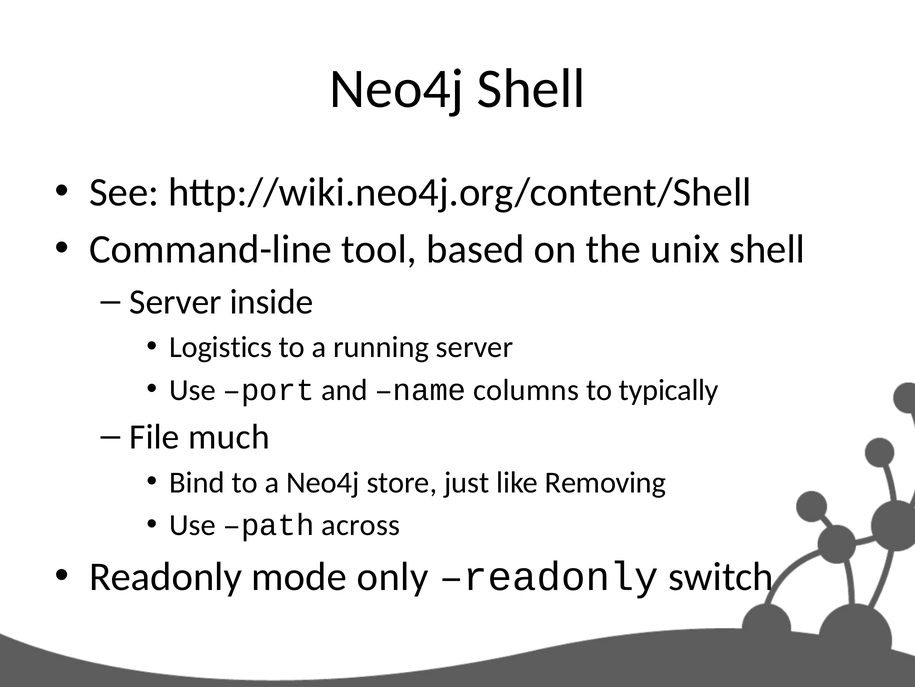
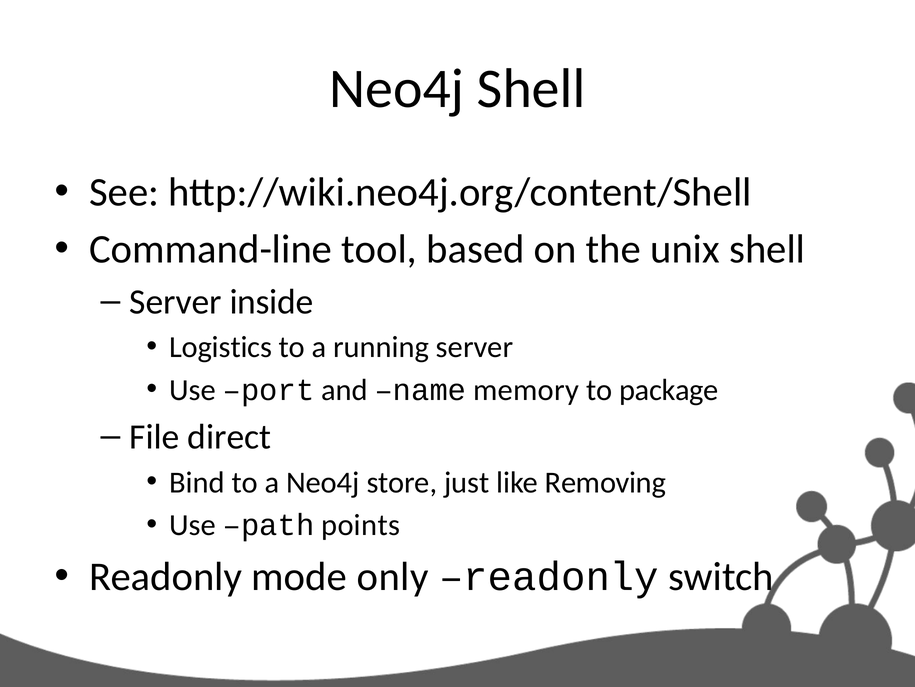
columns: columns -> memory (526, 390)
typically: typically -> package (669, 390)
much: much -> direct (229, 437)
across: across -> points (361, 525)
